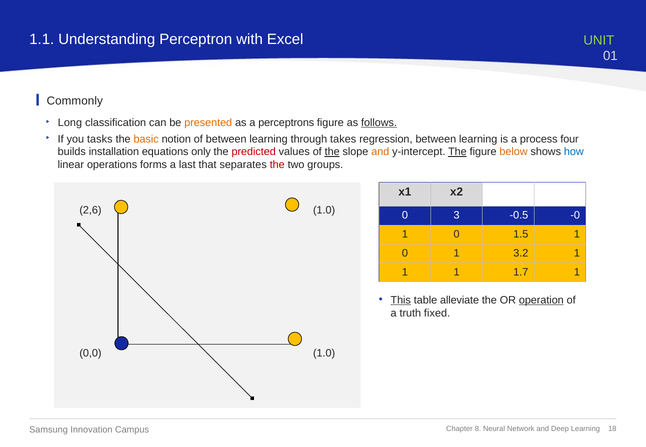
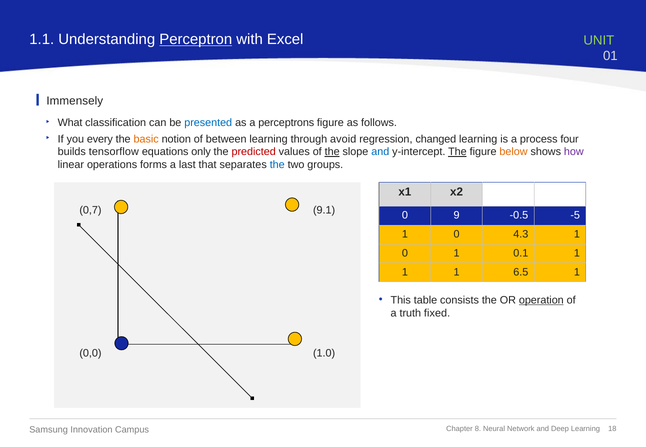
Perceptron underline: none -> present (196, 39)
Commonly: Commonly -> Immensely (75, 101)
Long: Long -> What (70, 123)
presented colour: orange -> blue (208, 123)
follows underline: present -> none (379, 123)
tasks: tasks -> every (100, 139)
takes: takes -> avoid (343, 139)
regression between: between -> changed (436, 139)
installation: installation -> tensorflow (114, 152)
and colour: orange -> blue (380, 152)
how colour: blue -> purple (574, 152)
the colour: red -> blue (277, 165)
2,6: 2,6 -> 0,7 (90, 210)
1.0: 1.0 -> 9.1 (324, 210)
3: 3 -> 9 (457, 216)
-0: -0 -> -5 (575, 216)
1.5: 1.5 -> 4.3 (521, 235)
3.2: 3.2 -> 0.1 (521, 253)
1.7: 1.7 -> 6.5 (521, 272)
This underline: present -> none (401, 300)
alleviate: alleviate -> consists (460, 300)
